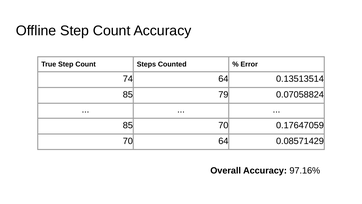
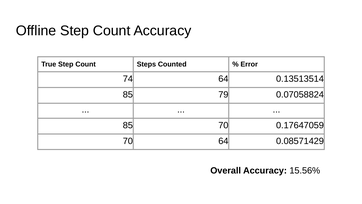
97.16%: 97.16% -> 15.56% (305, 170)
